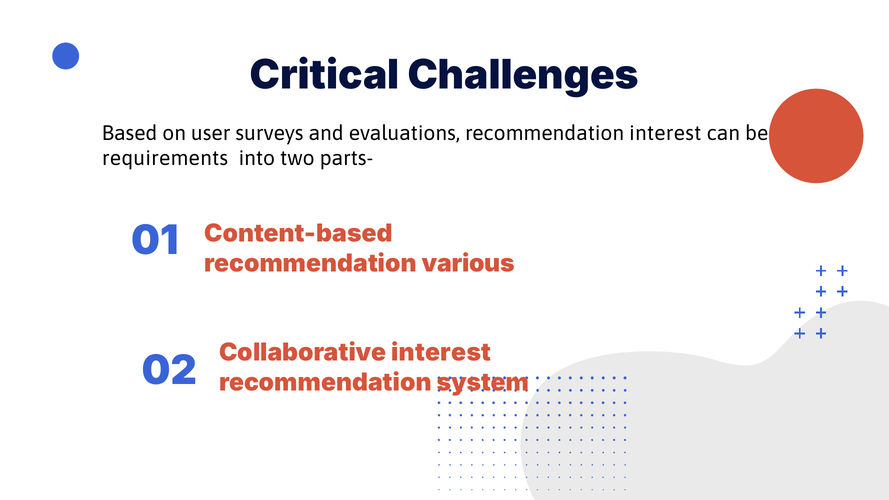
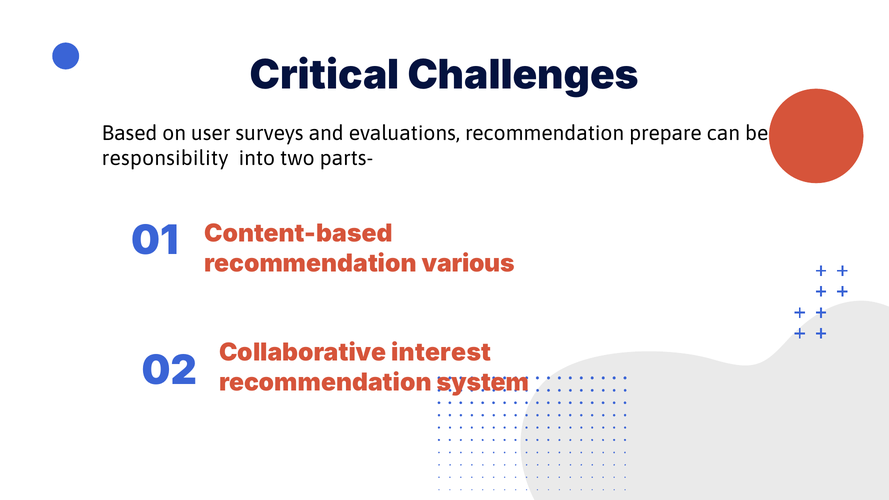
recommendation interest: interest -> prepare (665, 133)
requirements: requirements -> responsibility (165, 158)
